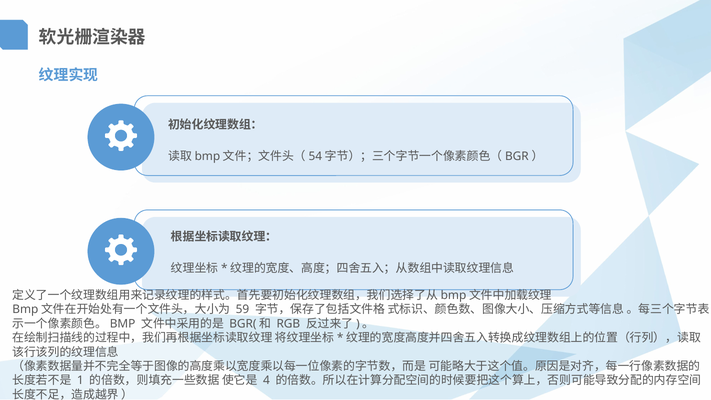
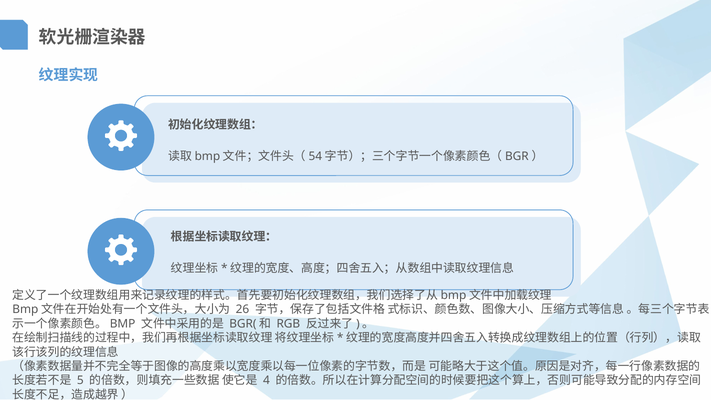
59: 59 -> 26 (242, 309)
1: 1 -> 5 (80, 380)
